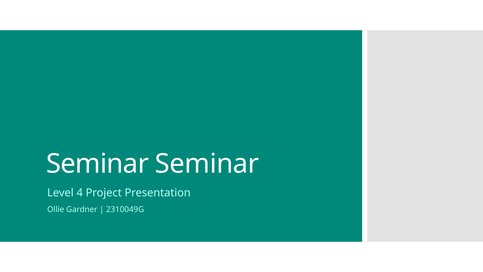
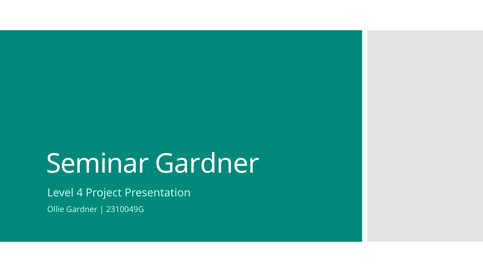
Seminar Seminar: Seminar -> Gardner (207, 164)
